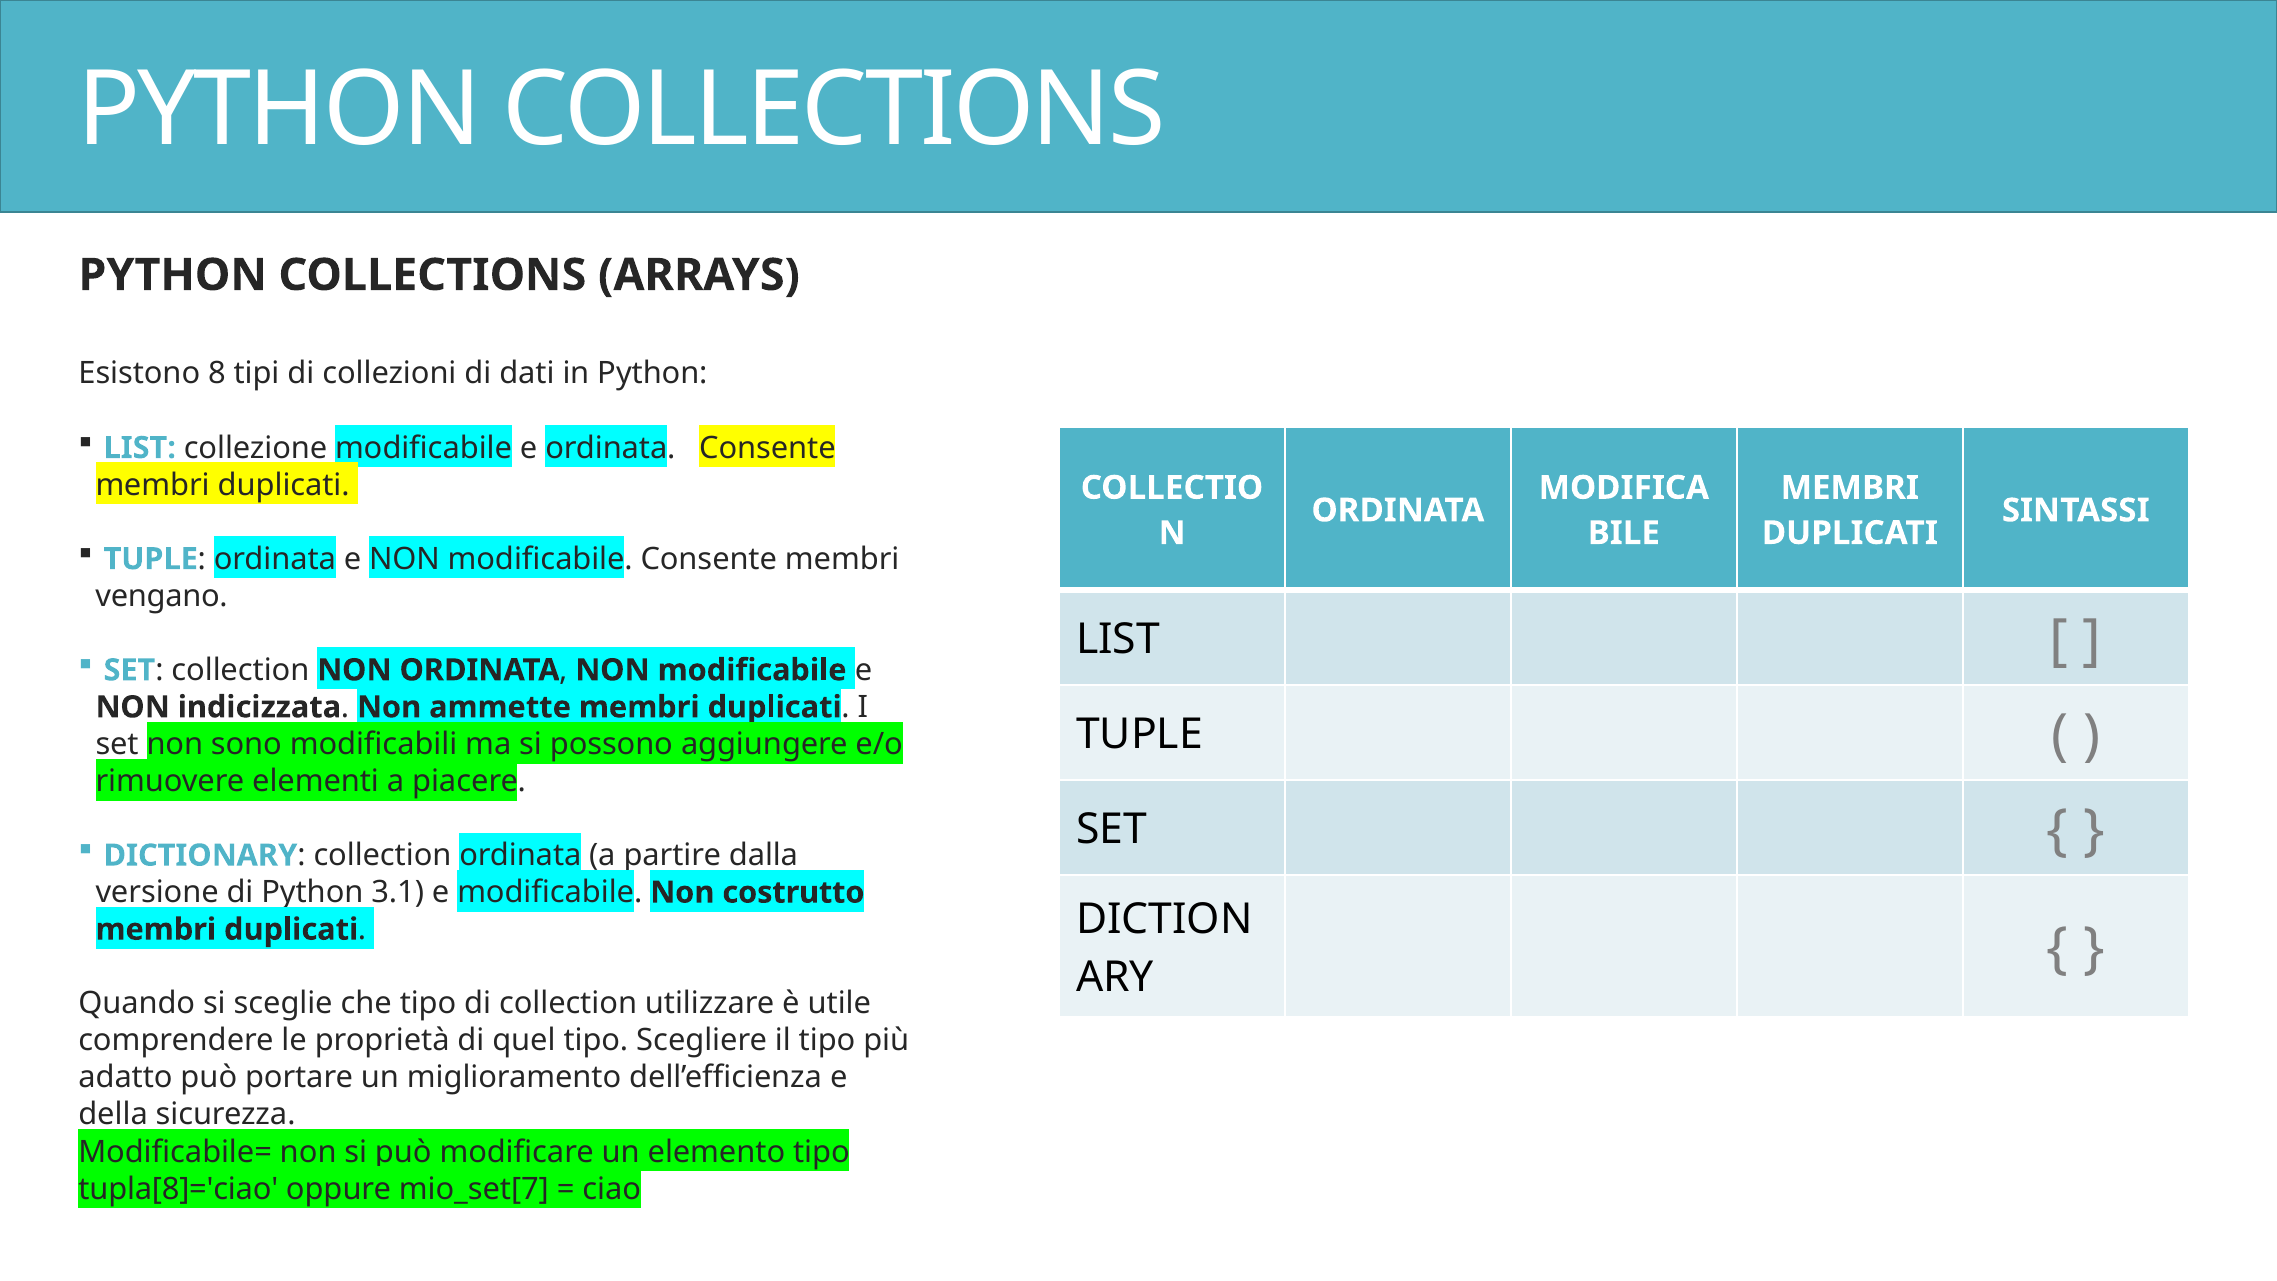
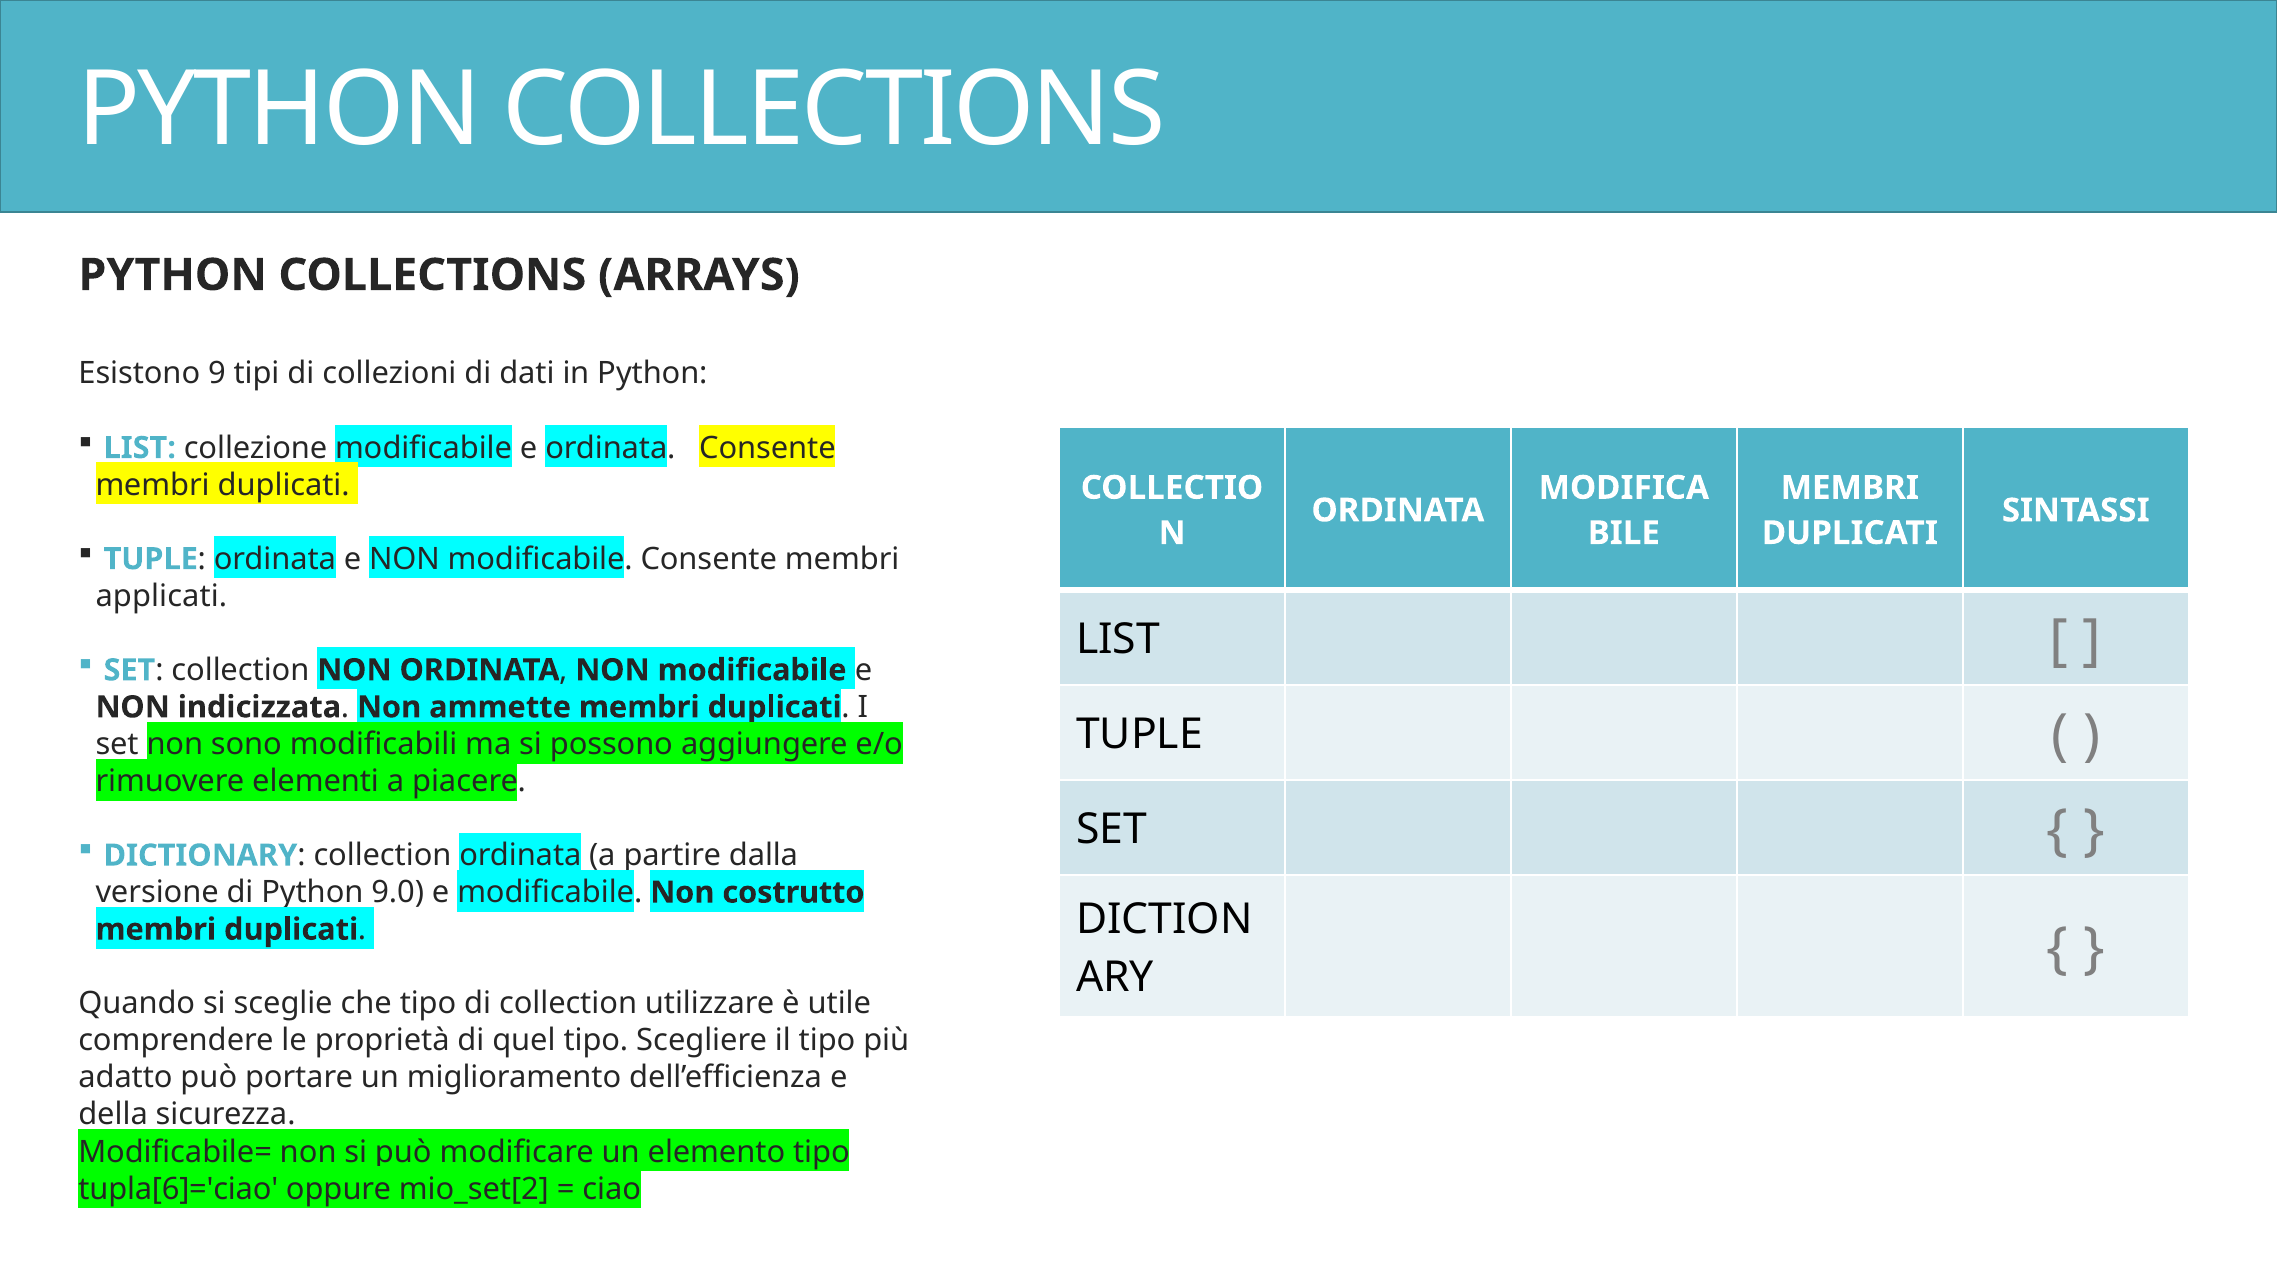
8: 8 -> 9 (217, 374)
vengano: vengano -> applicati (161, 596)
3.1: 3.1 -> 9.0 (398, 892)
tupla[8]='ciao: tupla[8]='ciao -> tupla[6]='ciao (178, 1189)
mio_set[7: mio_set[7 -> mio_set[2 (474, 1189)
